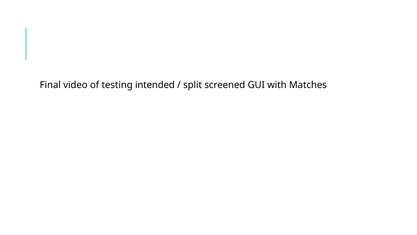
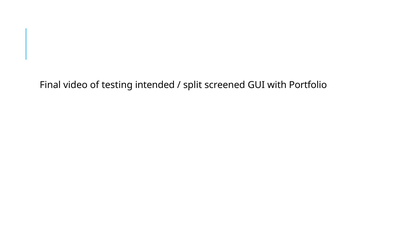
Matches: Matches -> Portfolio (308, 85)
